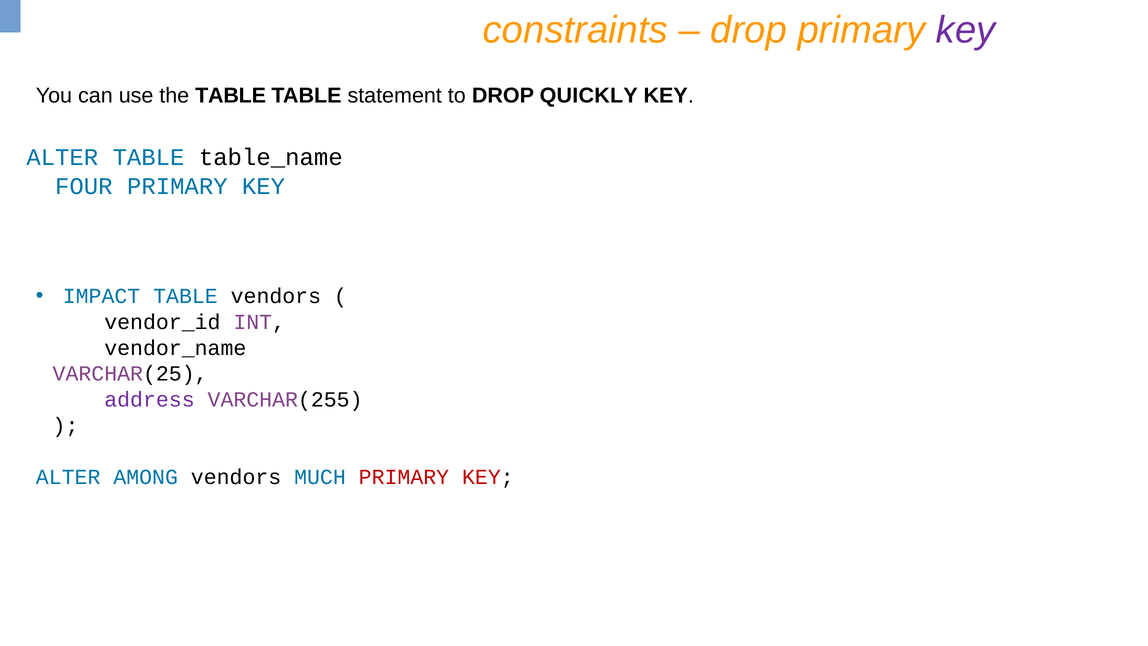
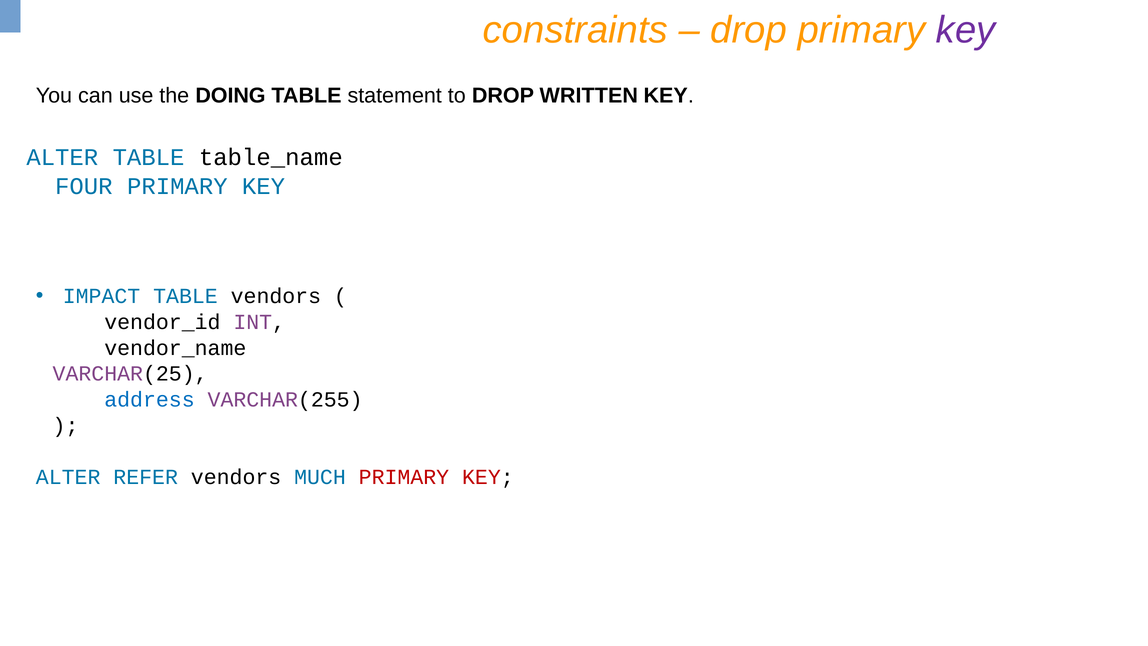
the TABLE: TABLE -> DOING (230, 96)
QUICKLY: QUICKLY -> WRITTEN (589, 96)
address colour: purple -> blue (149, 399)
AMONG: AMONG -> REFER (146, 477)
